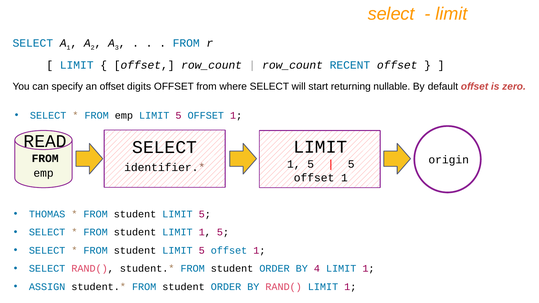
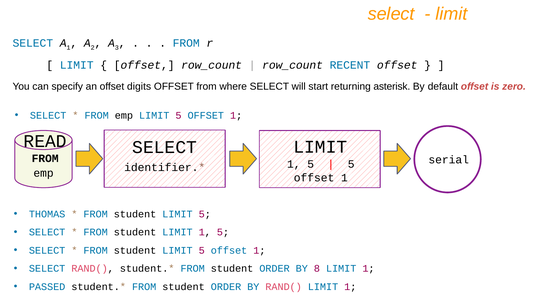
nullable: nullable -> asterisk (392, 87)
origin: origin -> serial (449, 160)
4: 4 -> 8 (317, 269)
ASSIGN: ASSIGN -> PASSED (47, 287)
